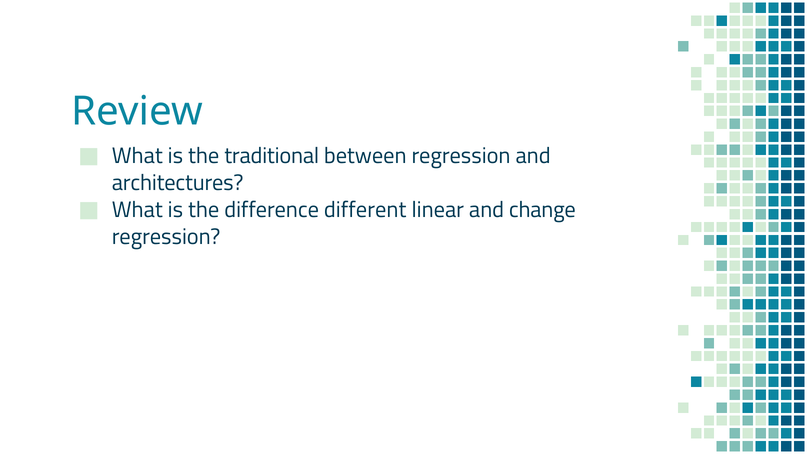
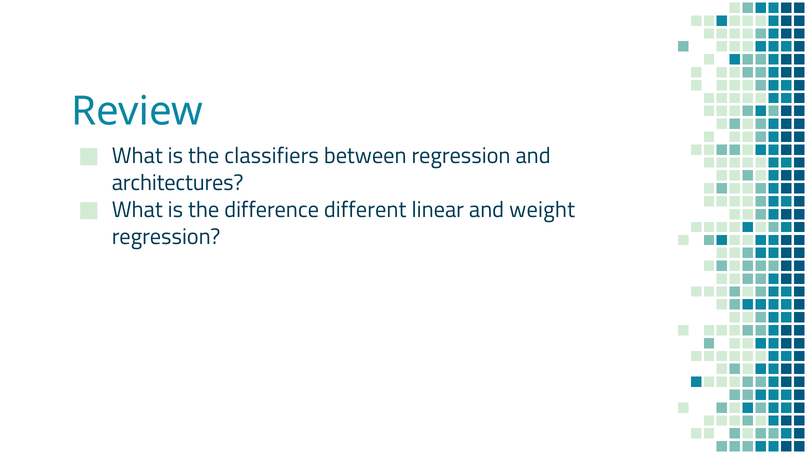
traditional: traditional -> classifiers (272, 156)
change: change -> weight (542, 210)
